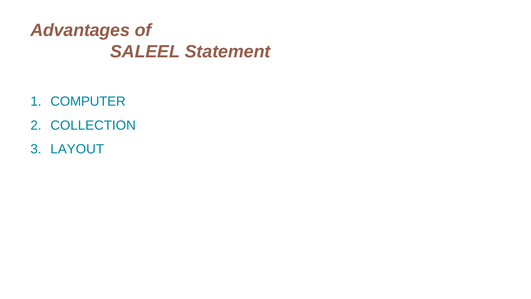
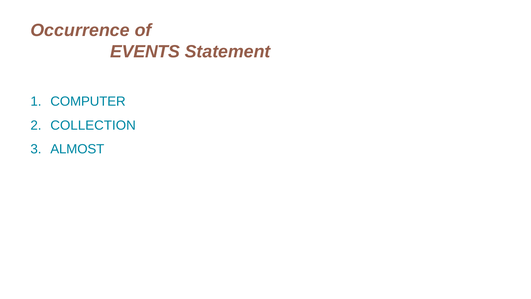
Advantages: Advantages -> Occurrence (80, 30)
SALEEL: SALEEL -> EVENTS (145, 52)
LAYOUT: LAYOUT -> ALMOST (77, 149)
